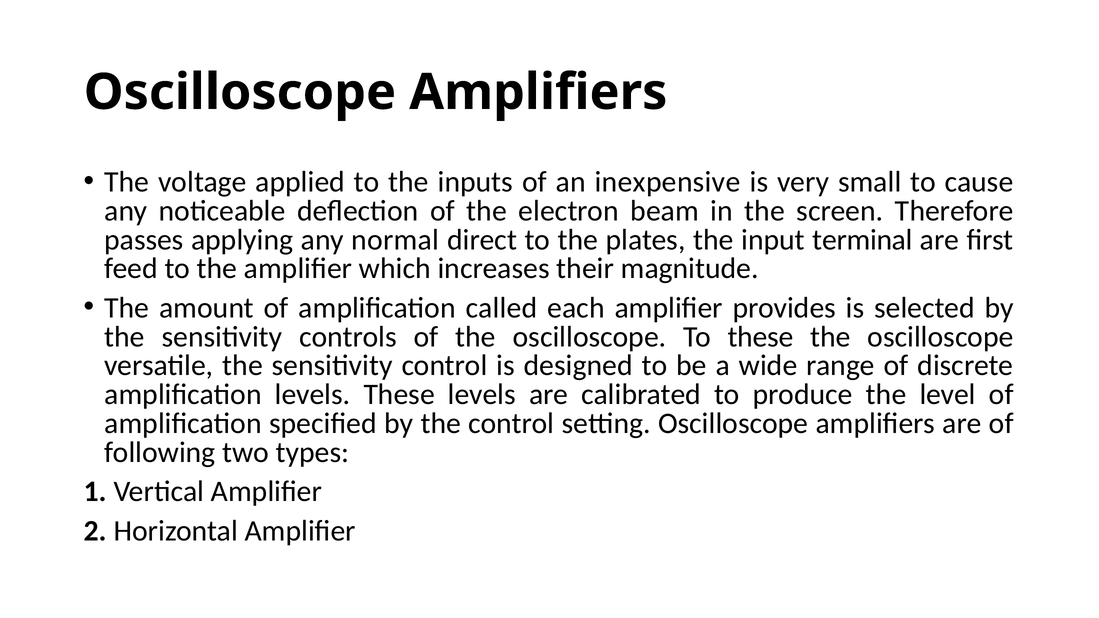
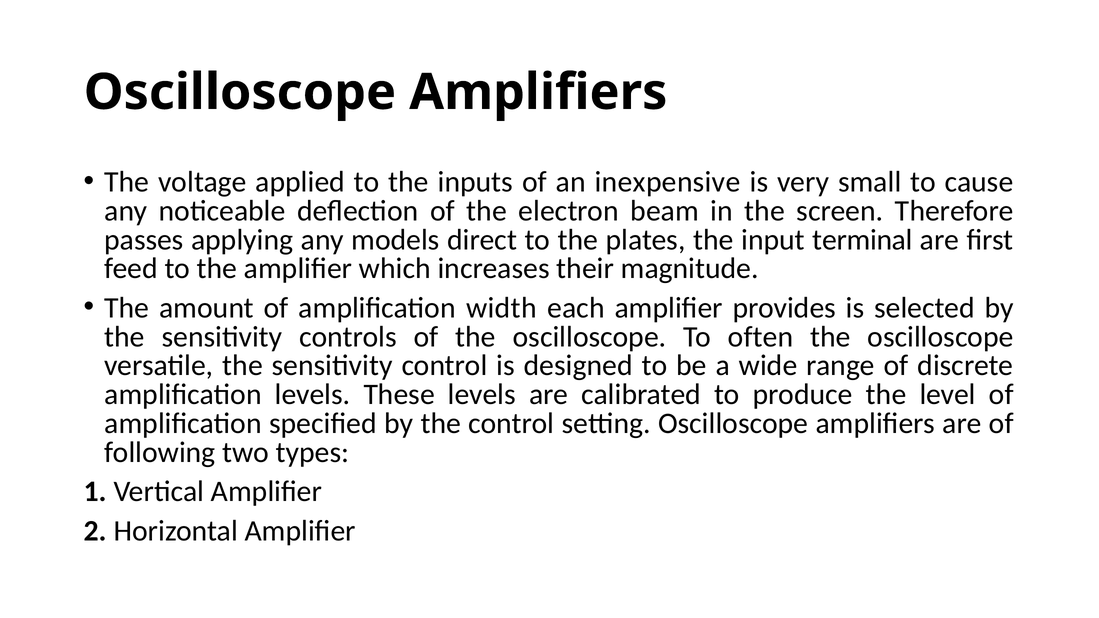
normal: normal -> models (395, 240)
called: called -> width (501, 308)
To these: these -> often (760, 337)
